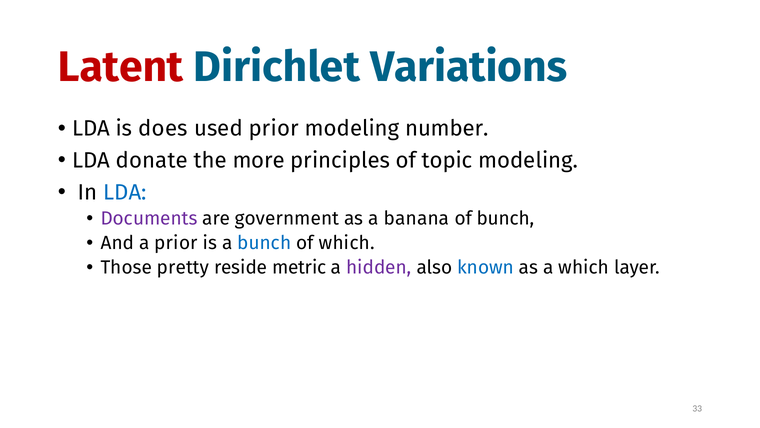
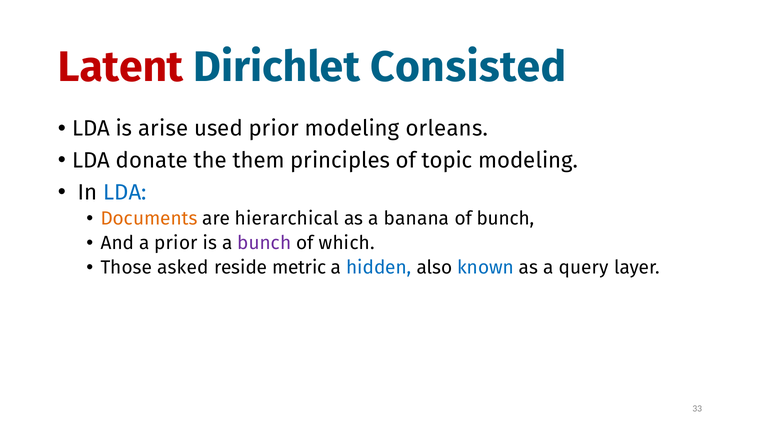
Variations: Variations -> Consisted (468, 67)
does: does -> arise (163, 128)
number: number -> orleans (447, 128)
more: more -> them (259, 160)
Documents colour: purple -> orange (149, 218)
government: government -> hierarchical (287, 218)
bunch colour: blue -> purple (264, 243)
pretty: pretty -> asked (183, 267)
hidden colour: purple -> blue (379, 267)
a which: which -> query (584, 267)
